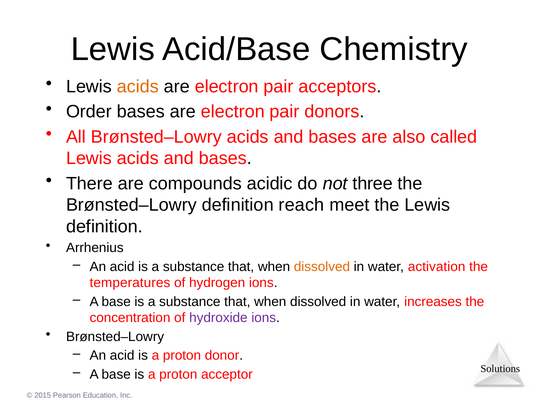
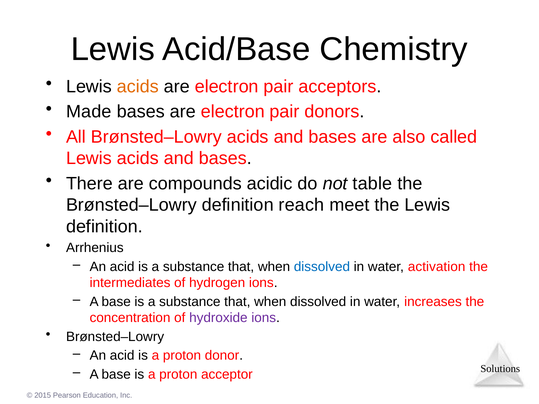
Order: Order -> Made (89, 112)
three: three -> table (372, 184)
dissolved colour: orange -> blue (322, 267)
temperatures: temperatures -> intermediates (130, 283)
